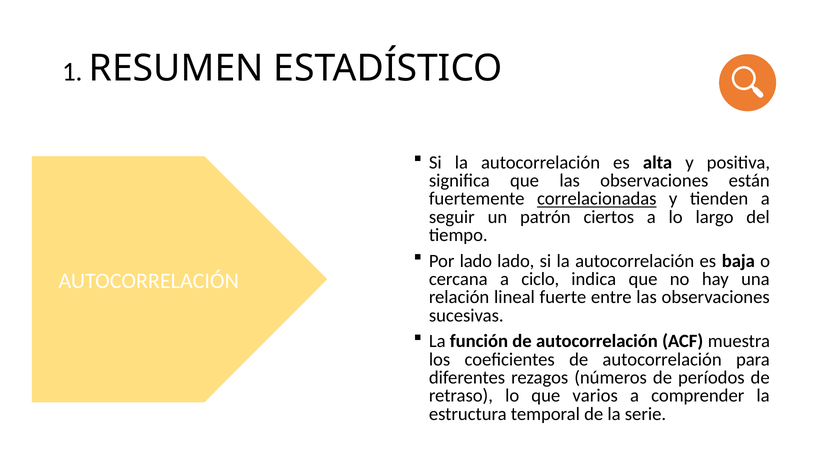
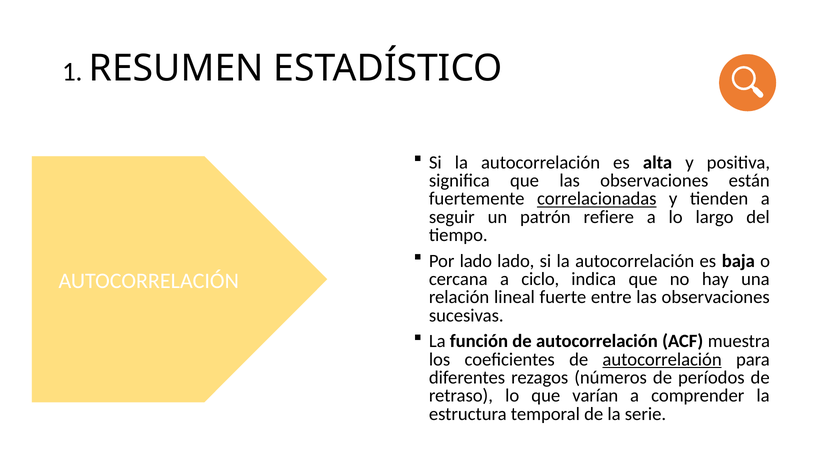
ciertos: ciertos -> refiere (609, 217)
autocorrelación underline: none -> present (662, 359)
varios: varios -> varían (595, 395)
